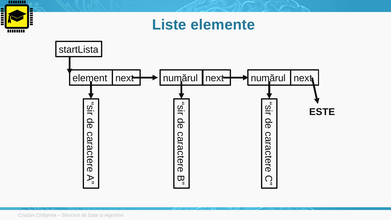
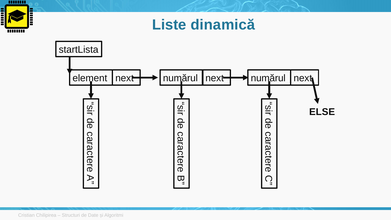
elemente: elemente -> dinamică (223, 25)
ESTE: ESTE -> ELSE (322, 112)
